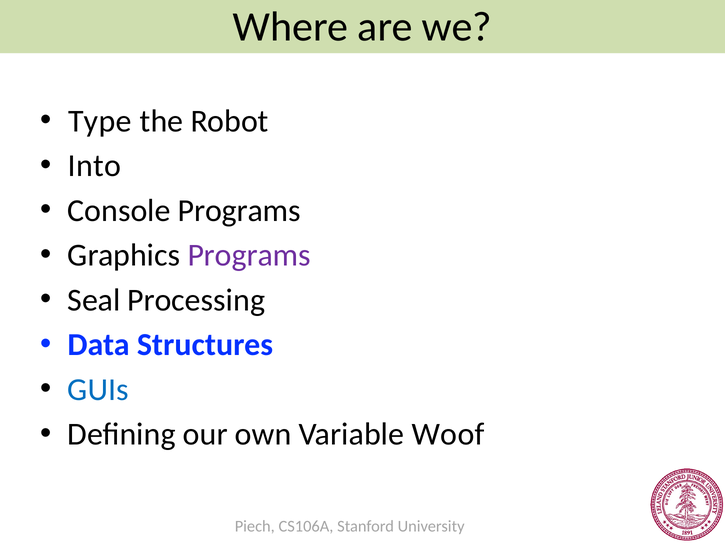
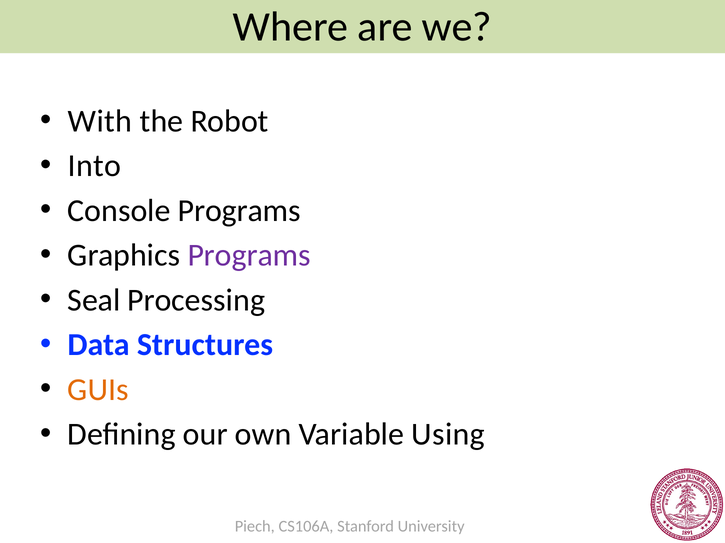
Type: Type -> With (100, 121)
GUIs colour: blue -> orange (98, 390)
Woof: Woof -> Using (448, 435)
